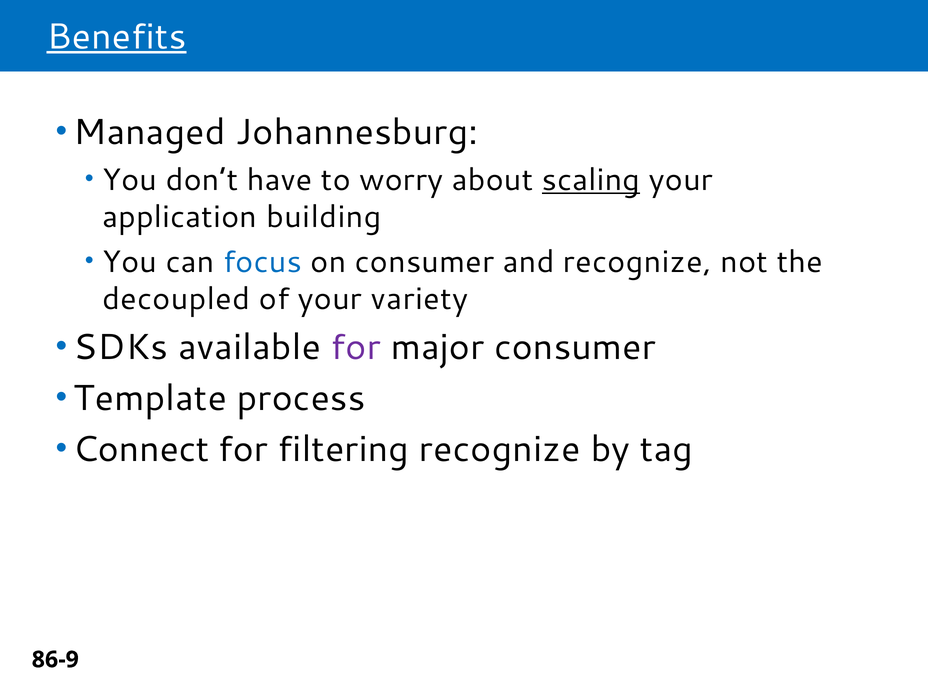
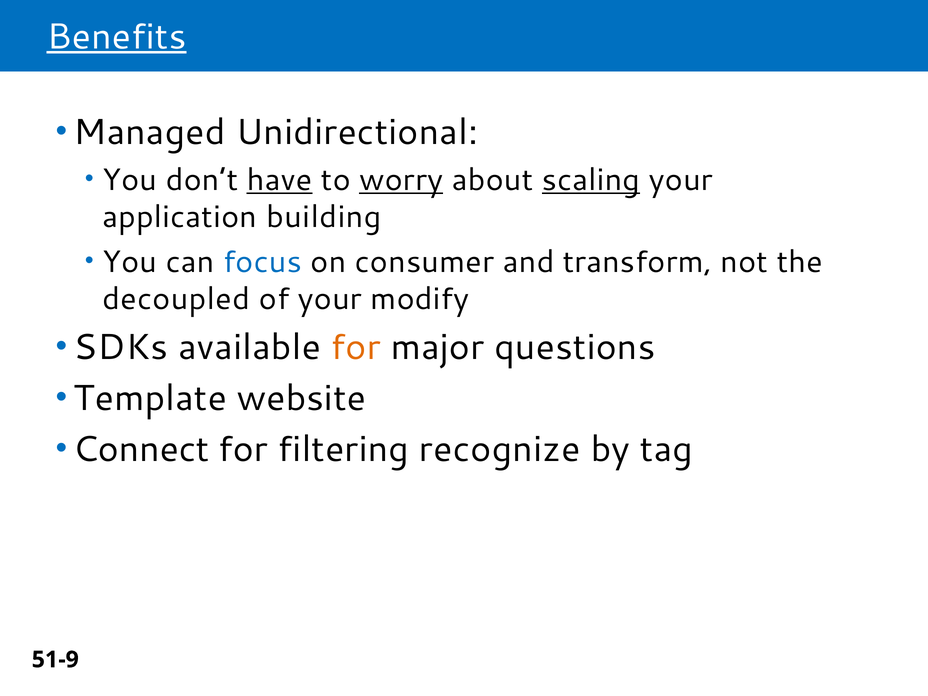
Johannesburg: Johannesburg -> Unidirectional (357, 132)
have underline: none -> present (279, 180)
worry underline: none -> present (401, 180)
and recognize: recognize -> transform (638, 262)
variety: variety -> modify (420, 299)
for colour: purple -> orange (356, 347)
major consumer: consumer -> questions (575, 347)
process: process -> website (301, 398)
86-9: 86-9 -> 51-9 (55, 660)
